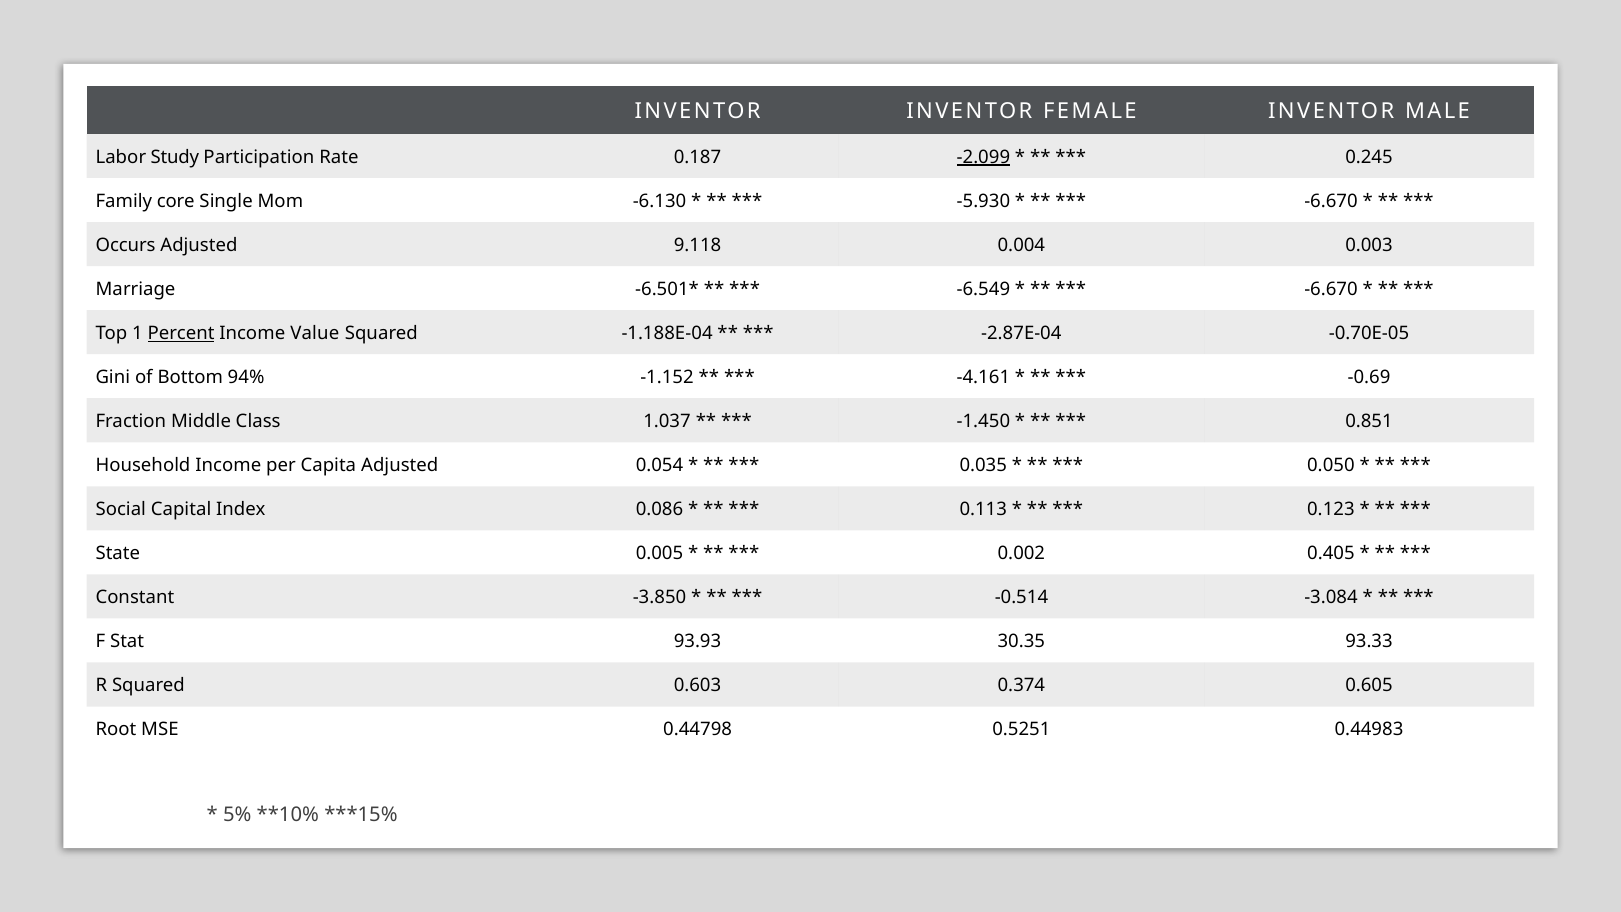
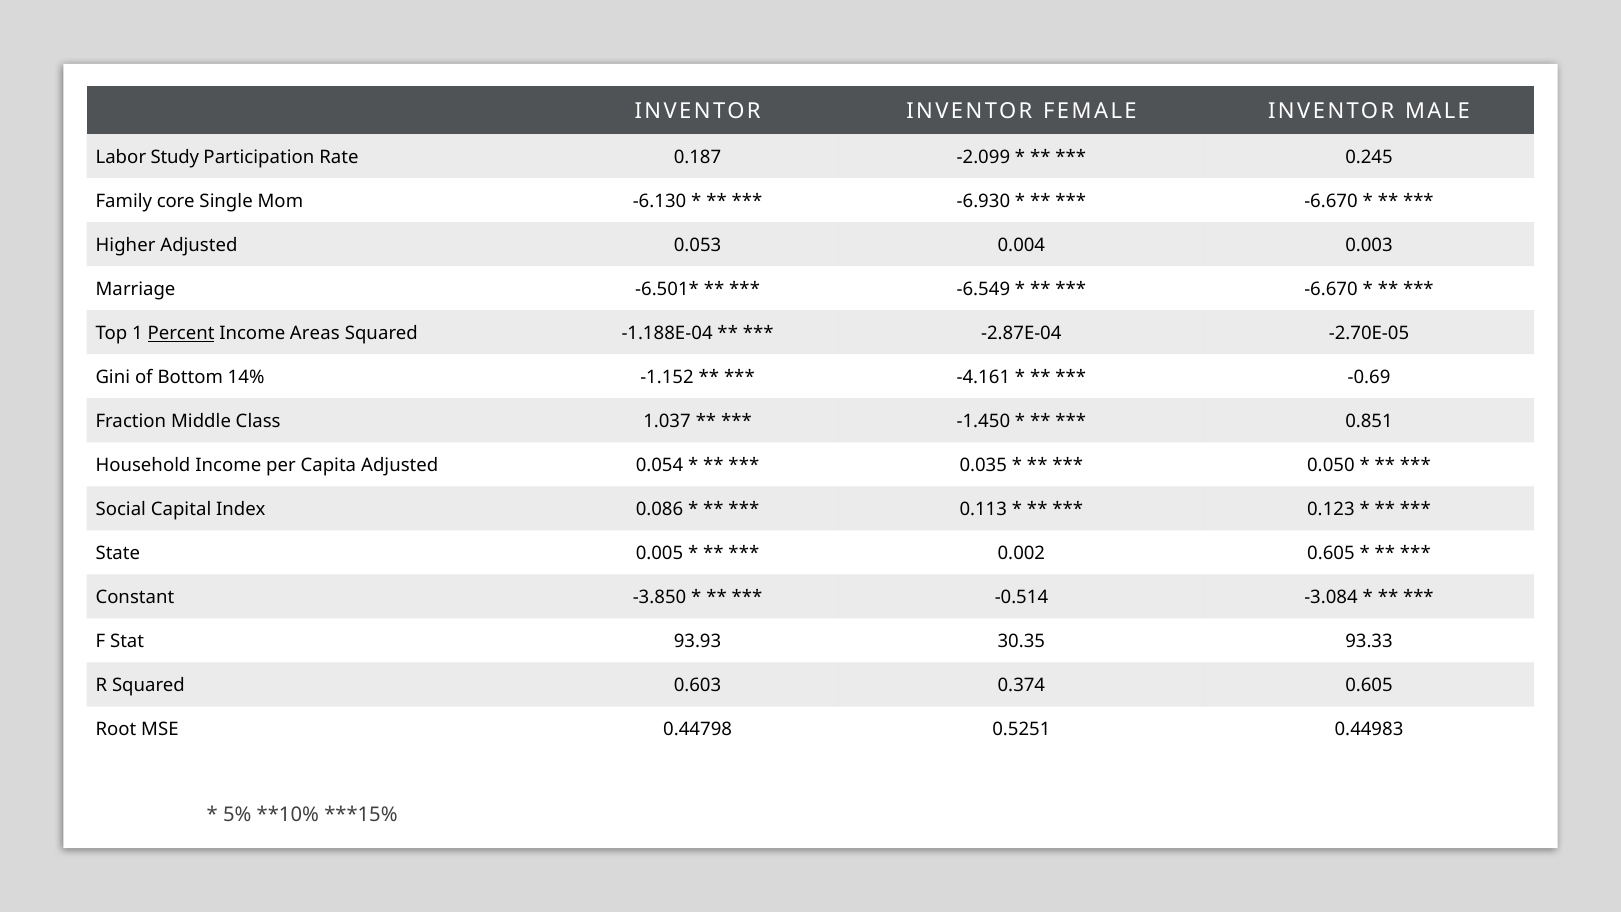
-2.099 underline: present -> none (983, 157)
-5.930: -5.930 -> -6.930 (983, 201)
Occurs: Occurs -> Higher (126, 245)
9.118: 9.118 -> 0.053 (698, 245)
Value: Value -> Areas (315, 333)
-0.70E-05: -0.70E-05 -> -2.70E-05 (1369, 333)
94%: 94% -> 14% (246, 377)
0.002 0.405: 0.405 -> 0.605 (1331, 553)
